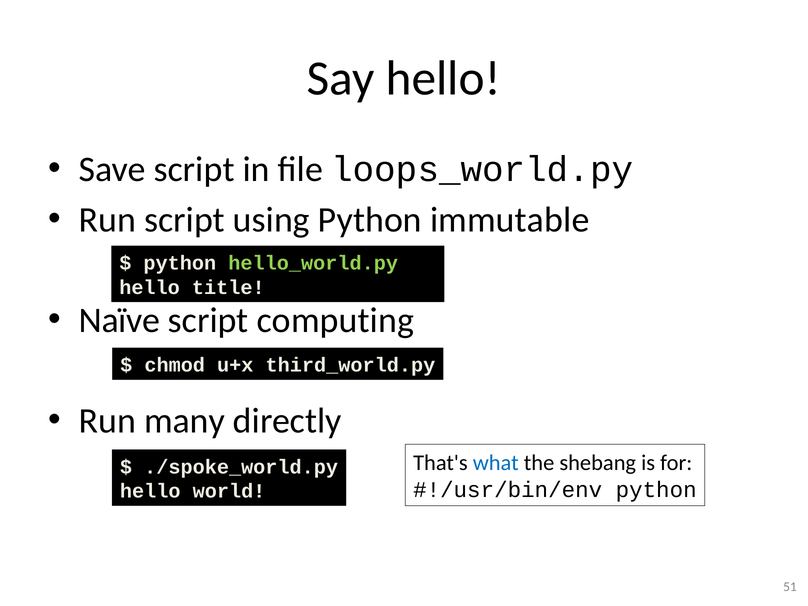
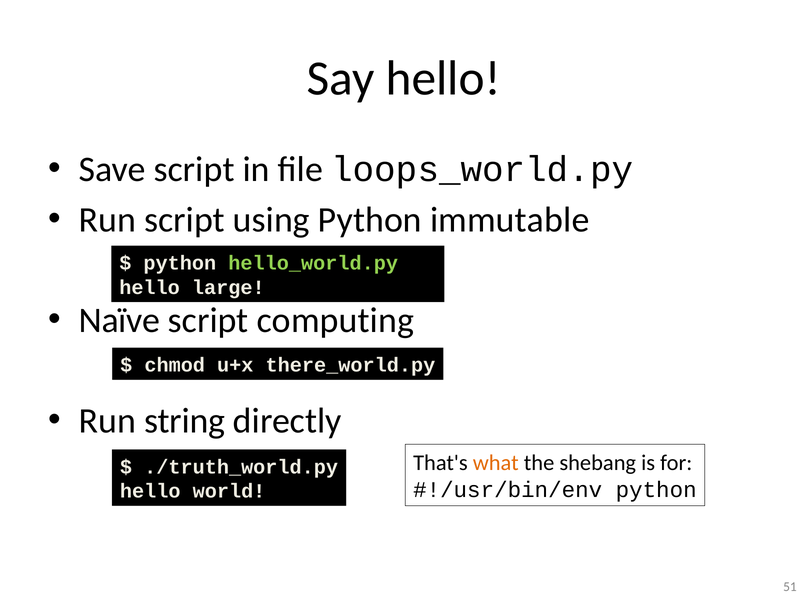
title: title -> large (228, 287)
third_world.py: third_world.py -> there_world.py (350, 365)
many: many -> string (185, 421)
what colour: blue -> orange (496, 463)
./spoke_world.py: ./spoke_world.py -> ./truth_world.py (241, 467)
